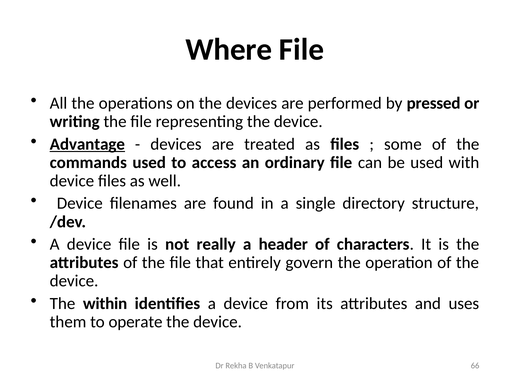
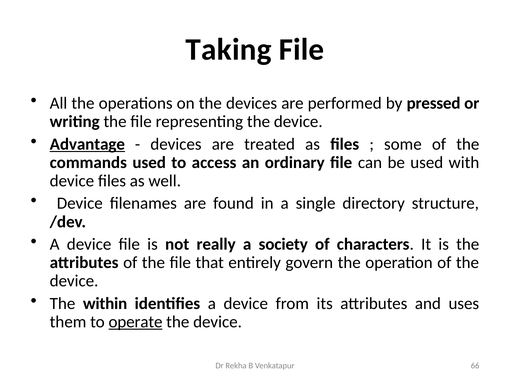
Where: Where -> Taking (229, 49)
header: header -> society (283, 244)
operate underline: none -> present (135, 321)
